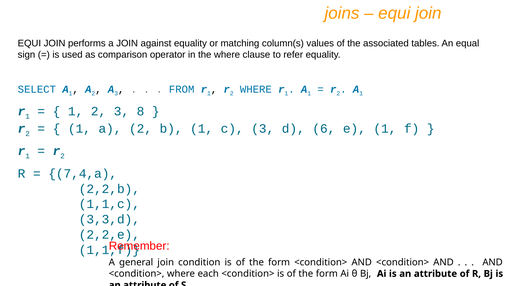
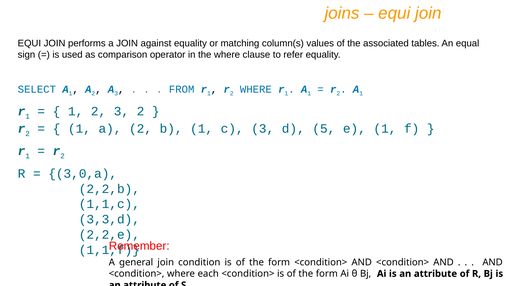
3 8: 8 -> 2 (141, 111)
6: 6 -> 5 (324, 129)
7,4,a: 7,4,a -> 3,0,a (83, 174)
